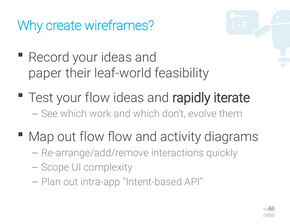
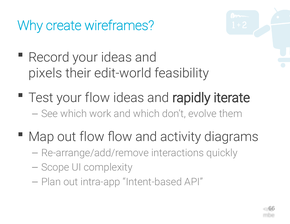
paper: paper -> pixels (45, 73)
leaf-world: leaf-world -> edit-world (123, 73)
